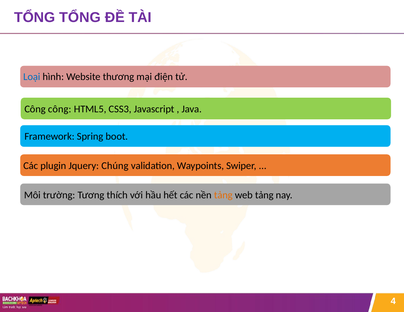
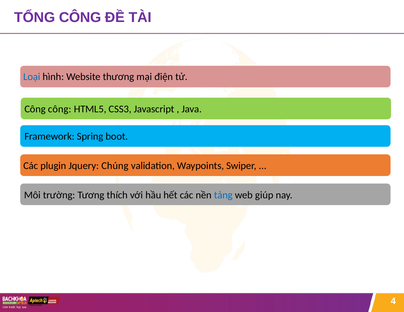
TỔNG TỔNG: TỔNG -> CÔNG (80, 17)
tảng colour: orange -> blue (223, 195)
web tảng: tảng -> giúp (264, 195)
